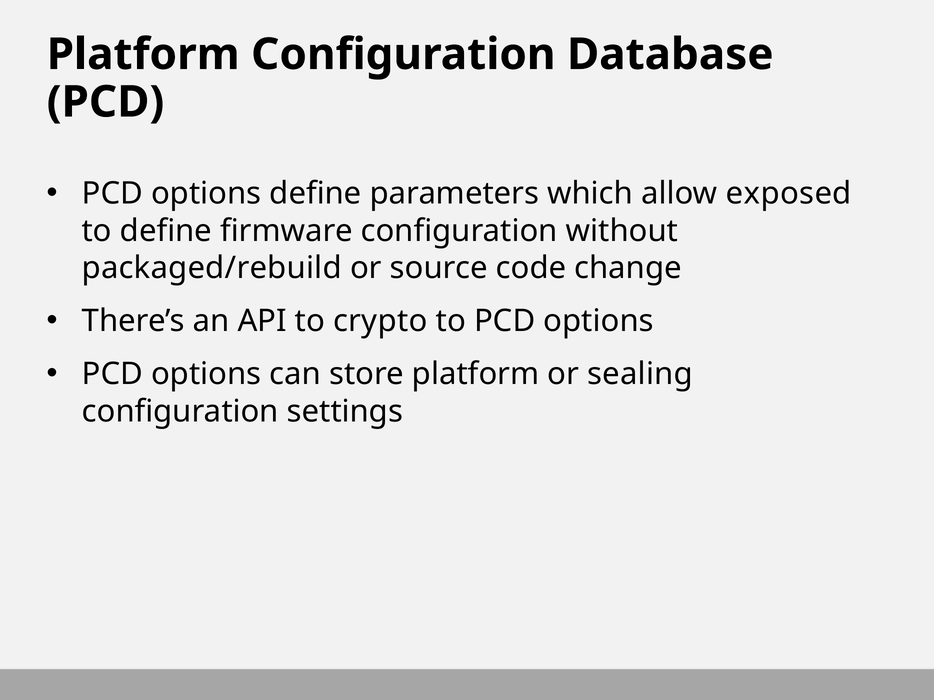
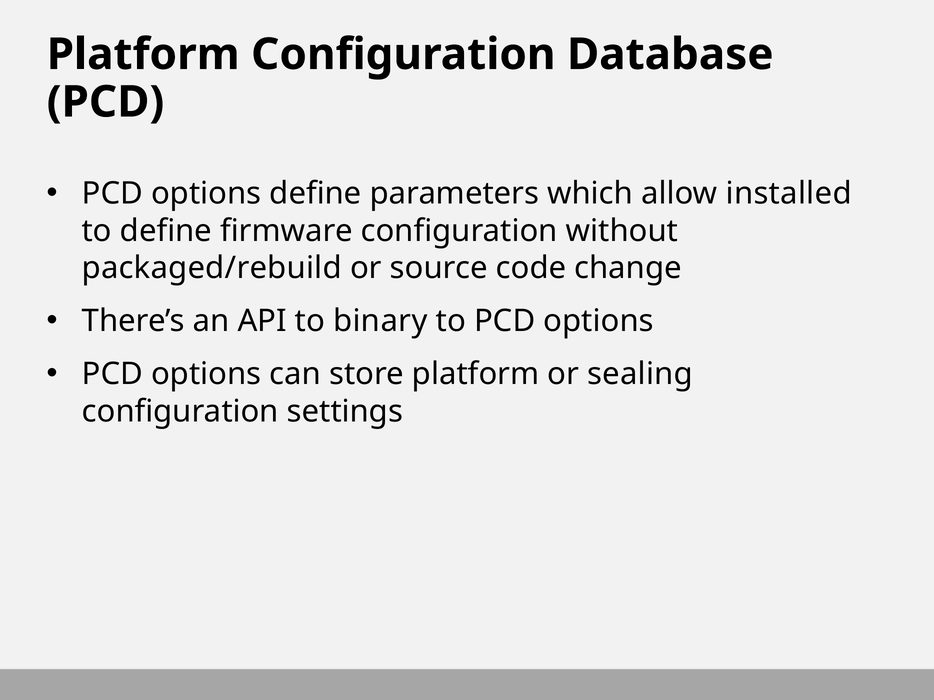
exposed: exposed -> installed (789, 194)
crypto: crypto -> binary (380, 321)
